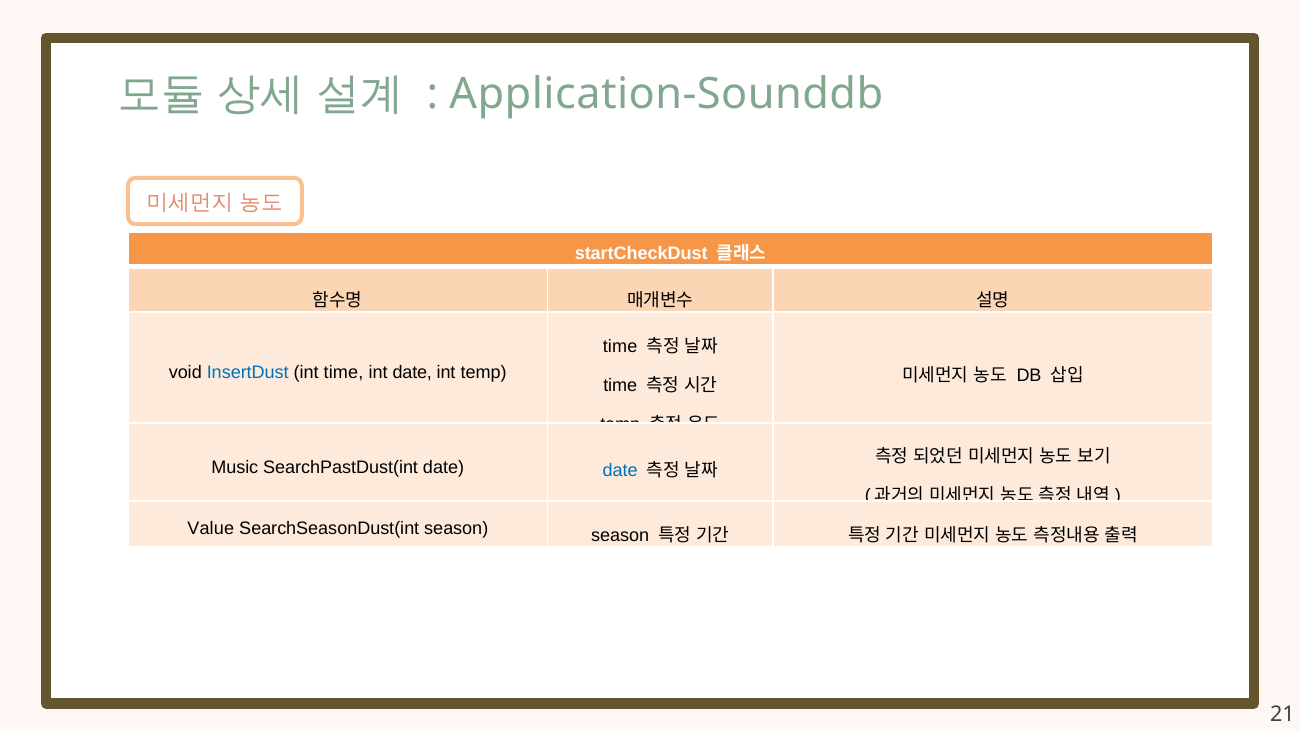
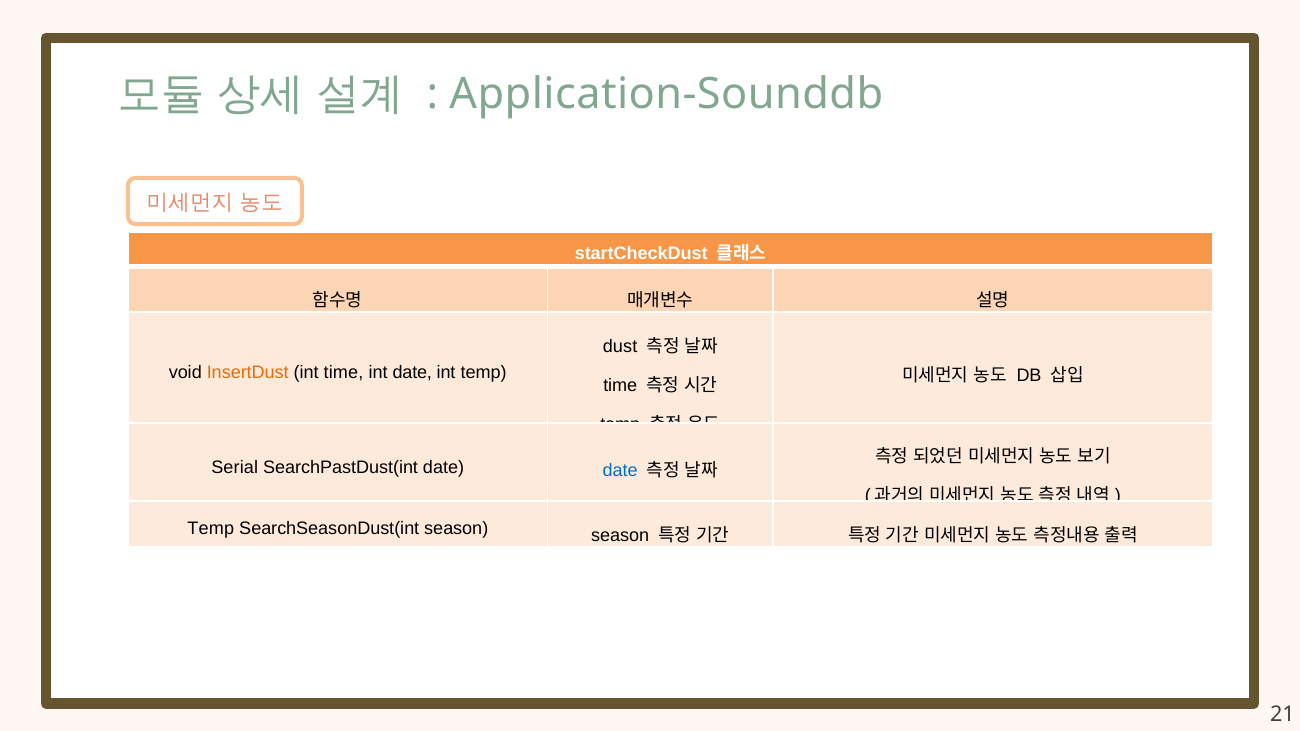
time: time -> dust (620, 346)
InsertDust colour: blue -> orange (248, 373)
Music: Music -> Serial (235, 467)
Value: Value -> Temp (211, 529)
